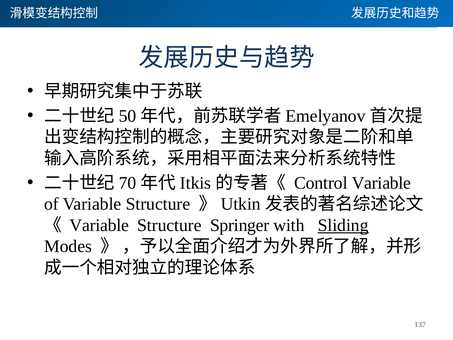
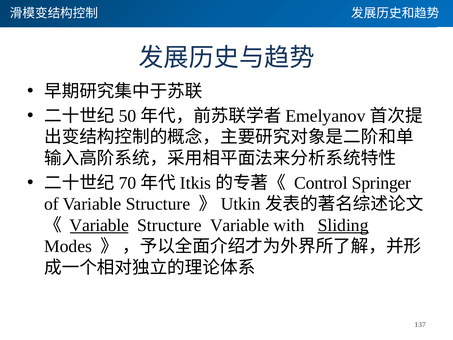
Control Variable: Variable -> Springer (381, 183)
Variable underline: none -> present (99, 225)
Structure Springer: Springer -> Variable (240, 225)
